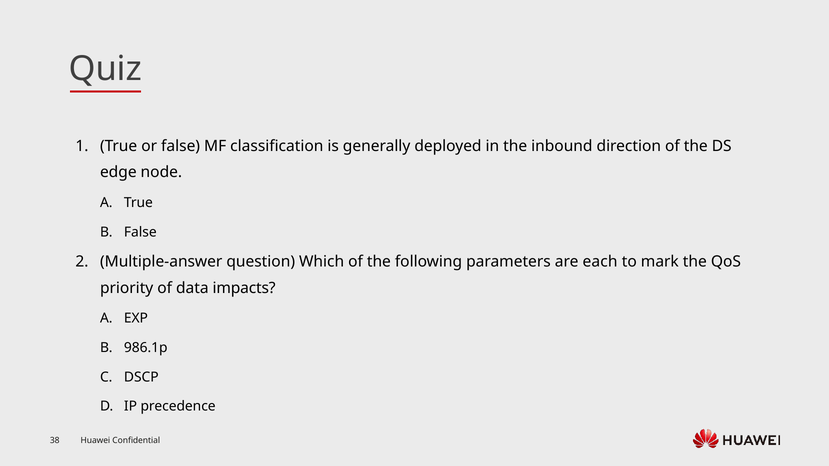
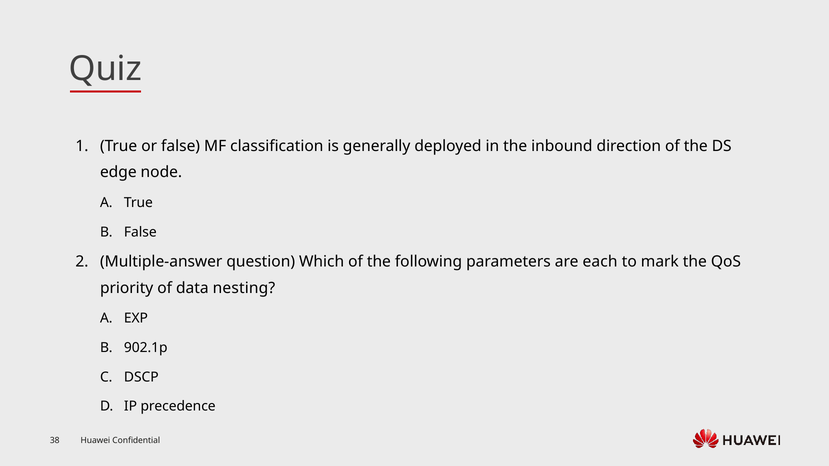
impacts: impacts -> nesting (244, 288)
986.1p: 986.1p -> 902.1p (146, 348)
